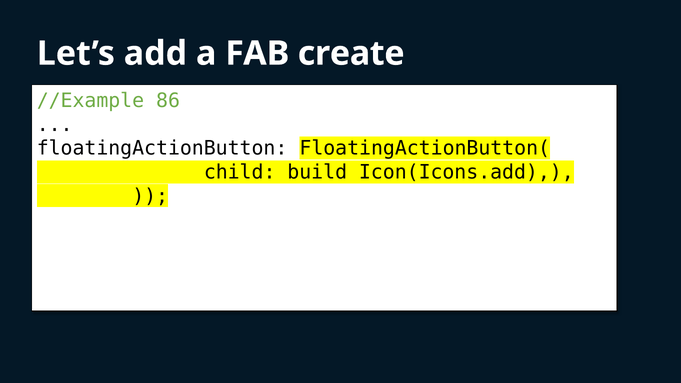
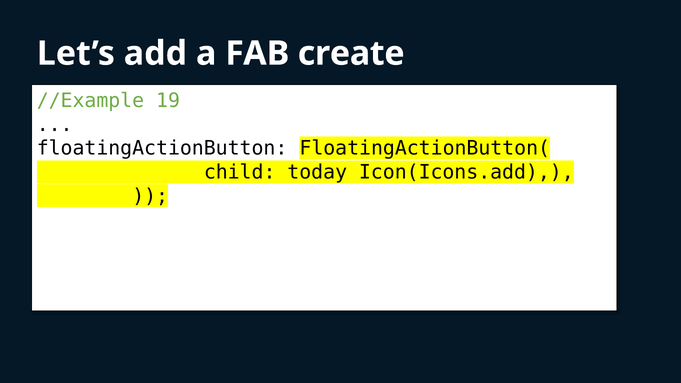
86: 86 -> 19 (168, 101)
build: build -> today (317, 172)
